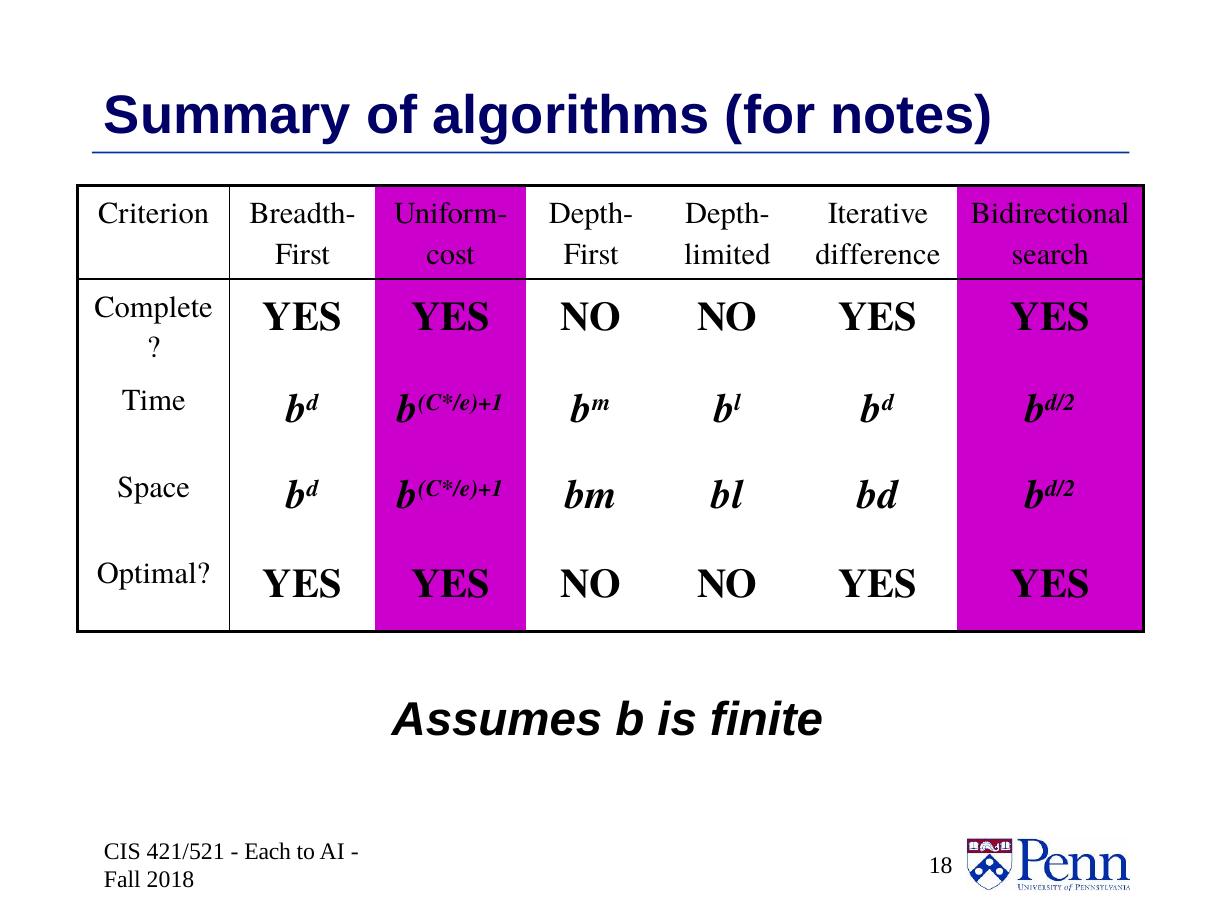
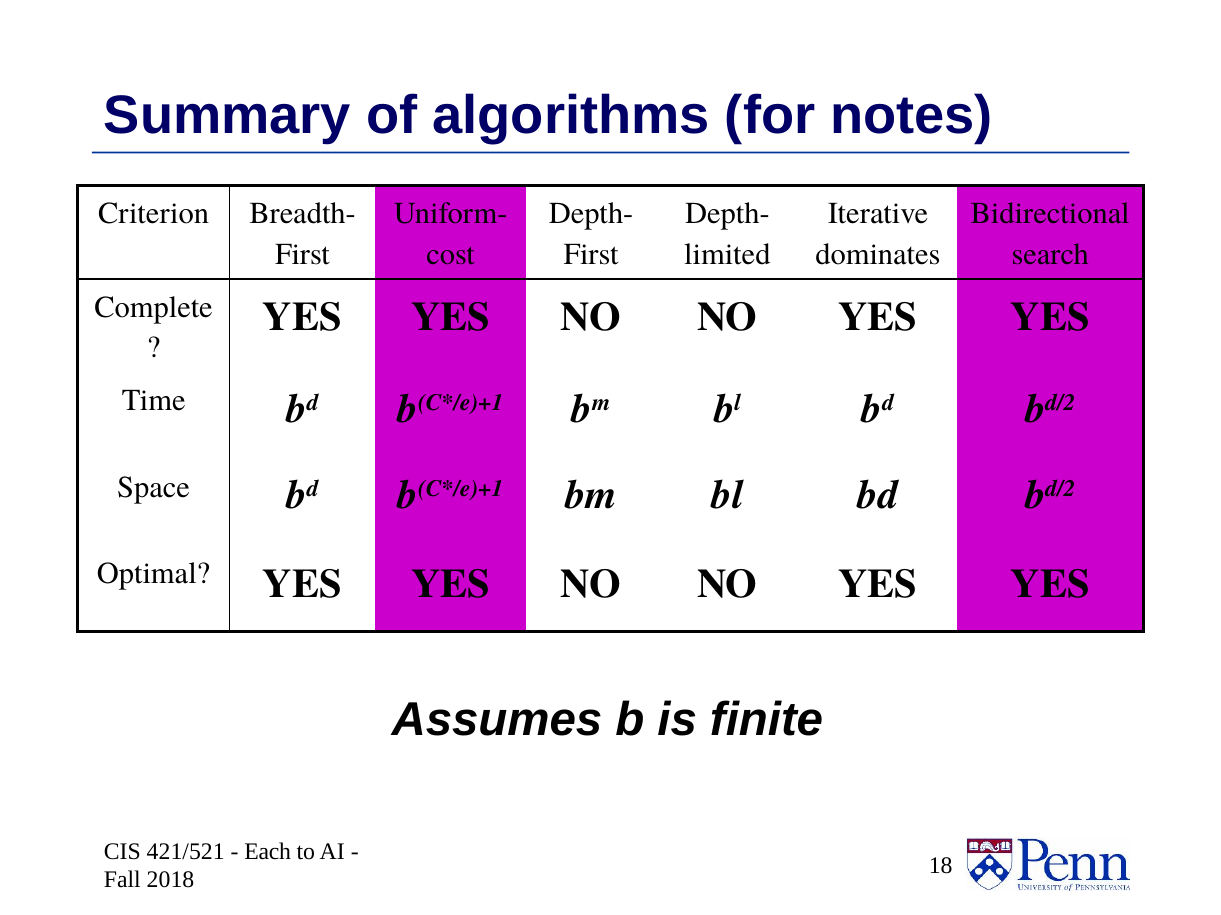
difference: difference -> dominates (878, 254)
